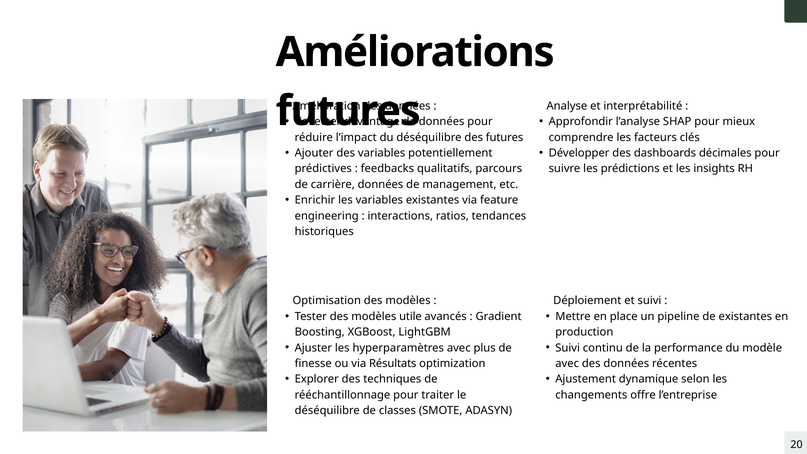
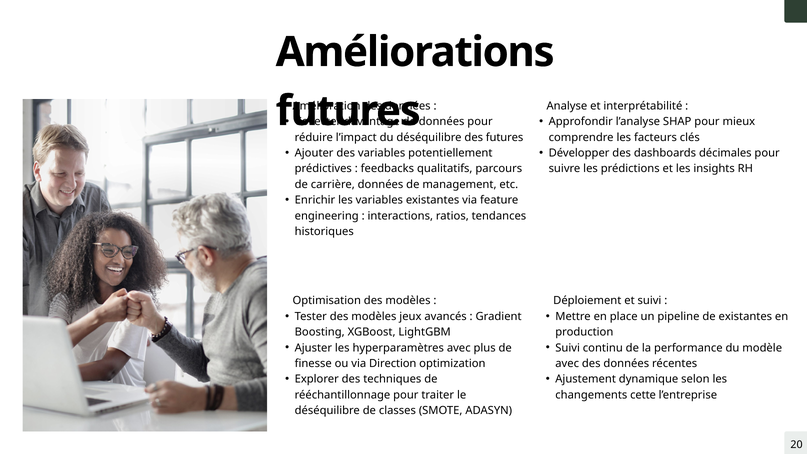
utile: utile -> jeux (410, 316)
Résultats: Résultats -> Direction (393, 364)
offre: offre -> cette (643, 395)
